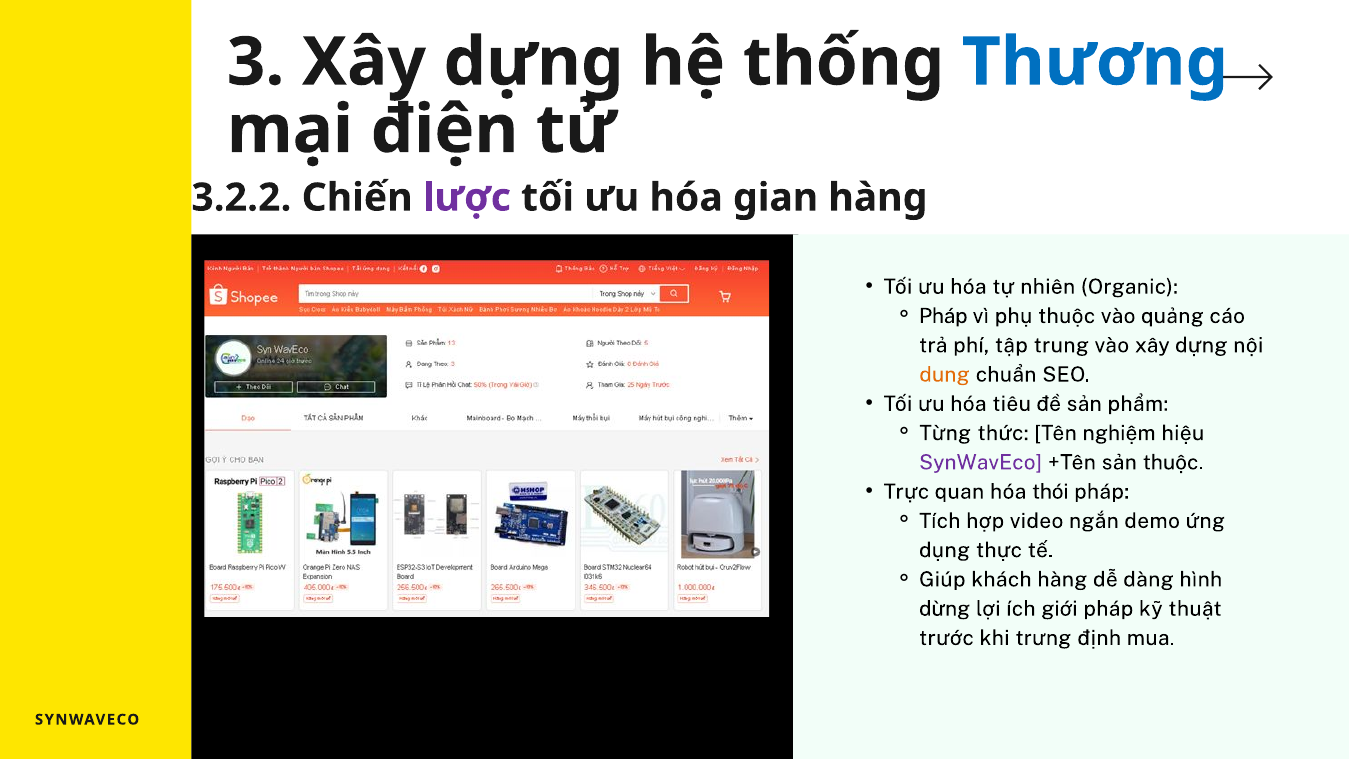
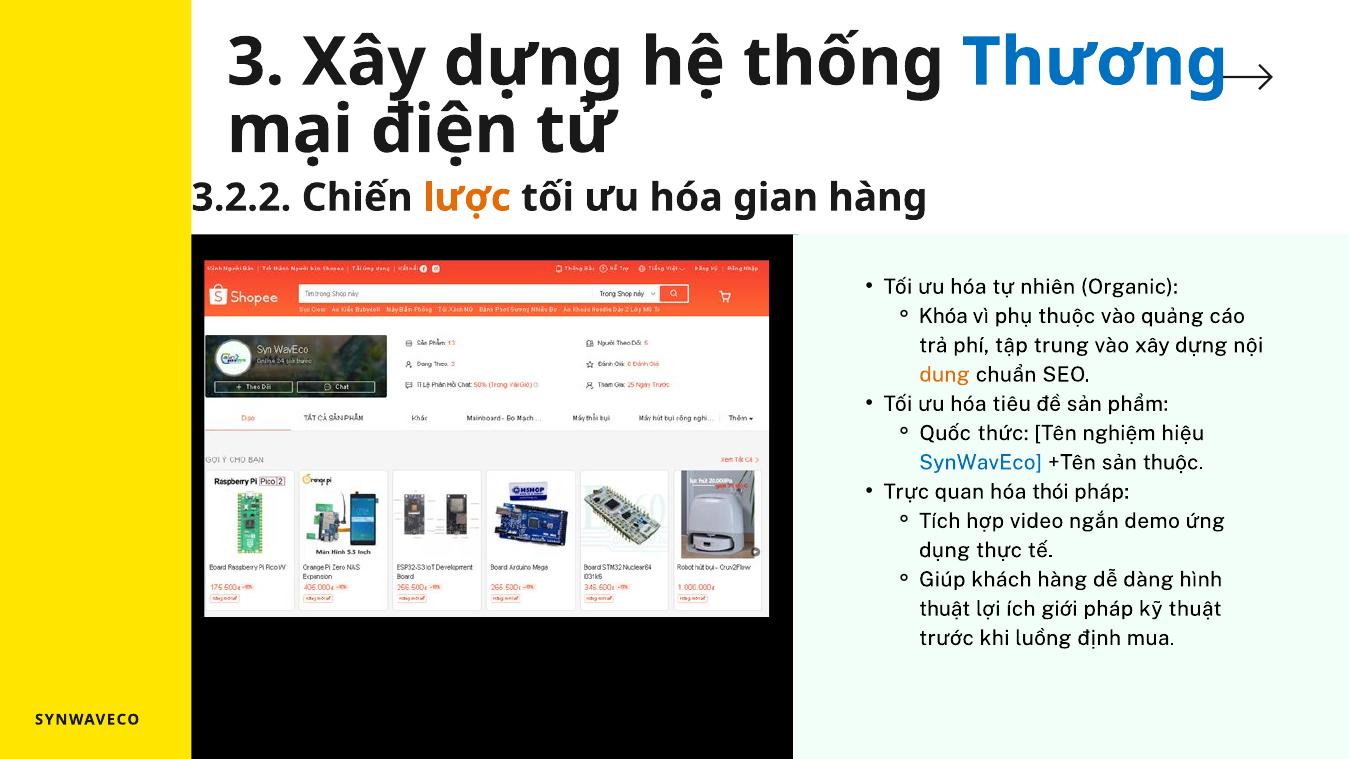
lược colour: purple -> orange (467, 198)
Pháp: Pháp -> Khóa (943, 316)
Từng: Từng -> Quốc (945, 433)
SynWavEco colour: purple -> blue (981, 462)
dừng: dừng -> thuật (945, 609)
trưng: trưng -> luồng (1043, 638)
